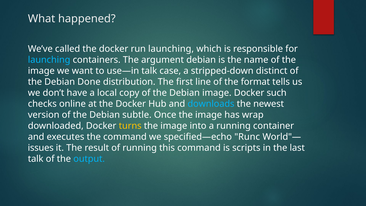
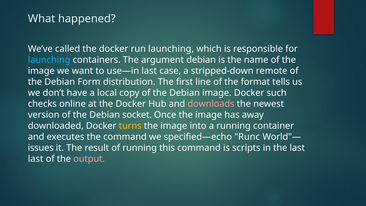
use—in talk: talk -> last (149, 71)
distinct: distinct -> remote (272, 71)
Done: Done -> Form (89, 82)
downloads colour: light blue -> pink (211, 104)
subtle: subtle -> socket (137, 115)
wrap: wrap -> away (253, 115)
talk: talk -> last (36, 159)
output colour: light blue -> pink (89, 159)
